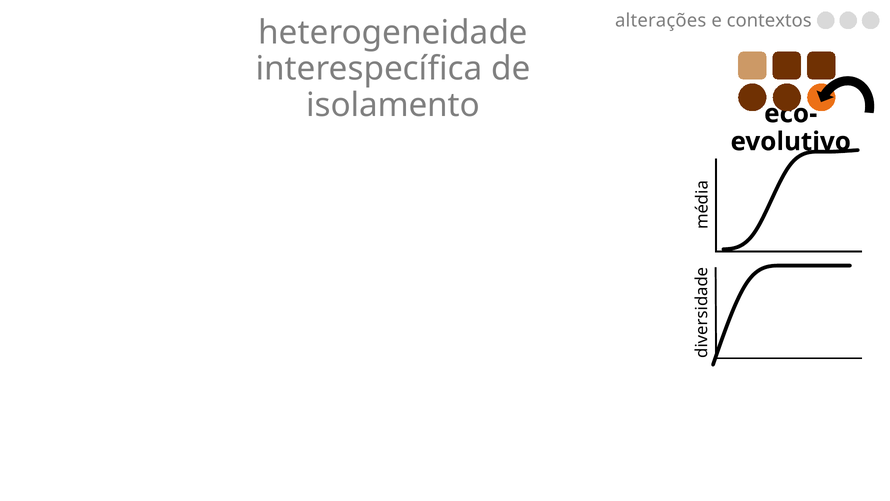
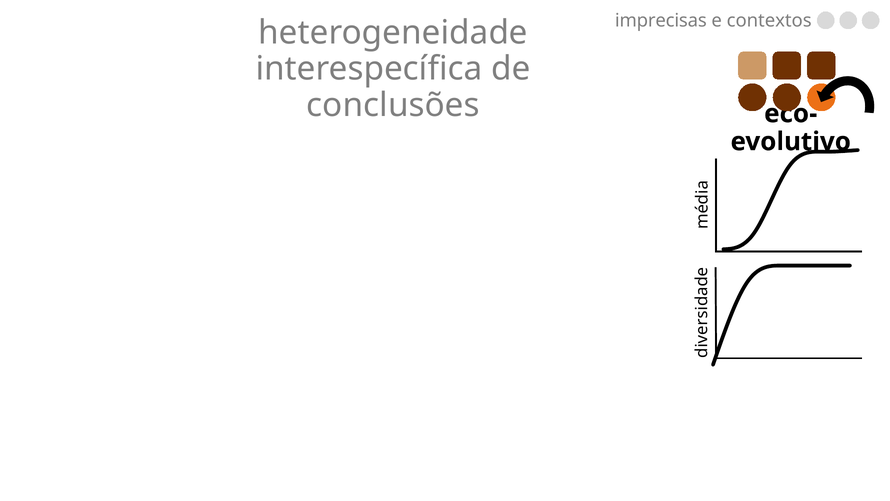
alterações: alterações -> imprecisas (661, 21)
isolamento: isolamento -> conclusões (393, 105)
